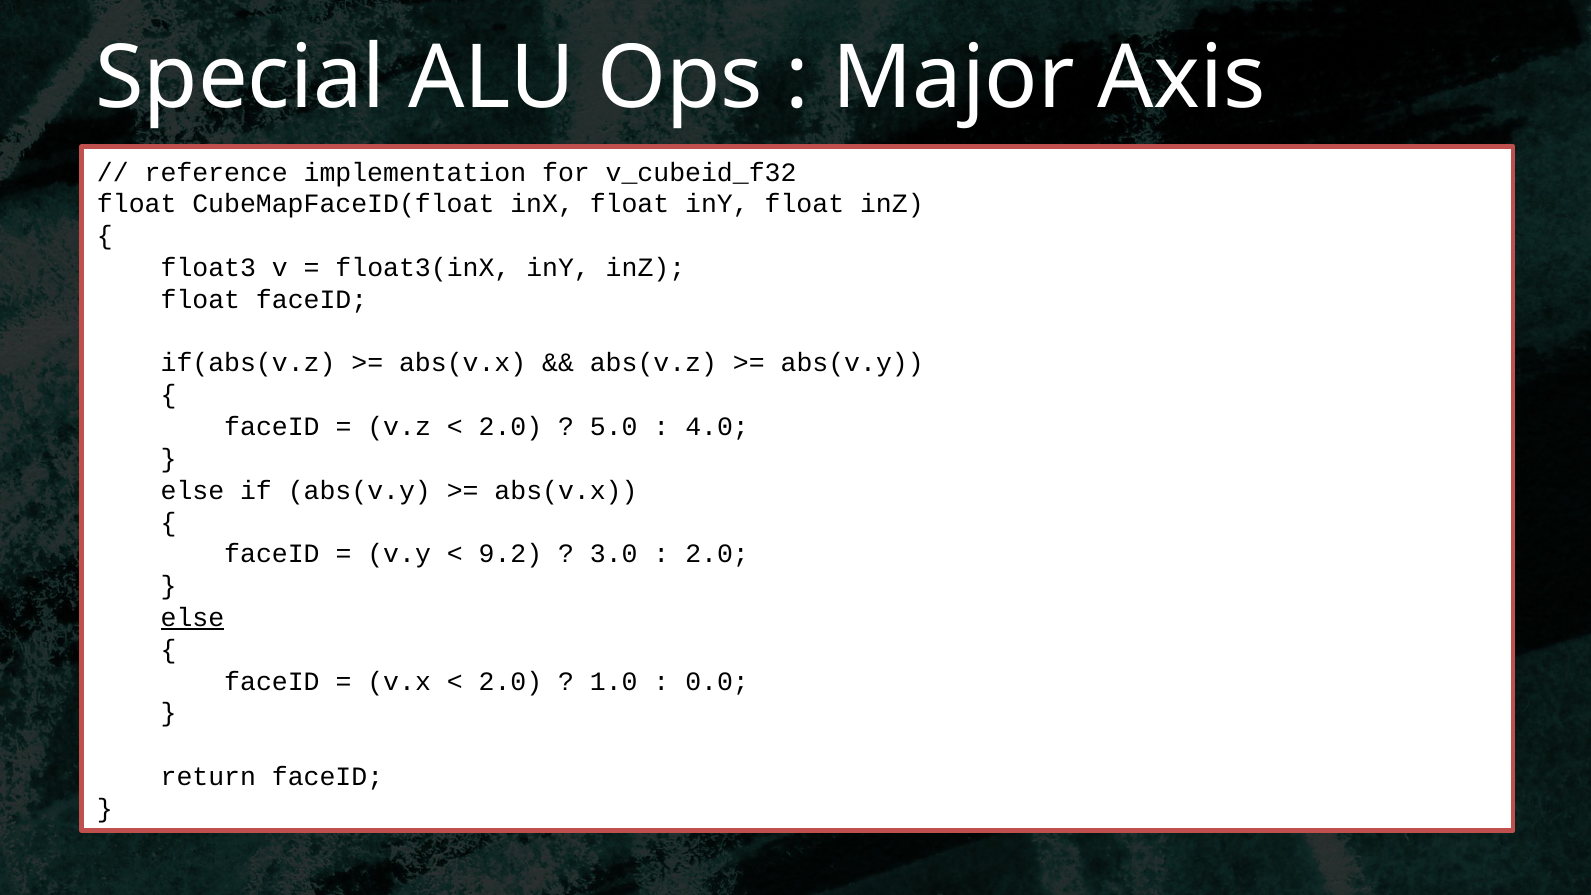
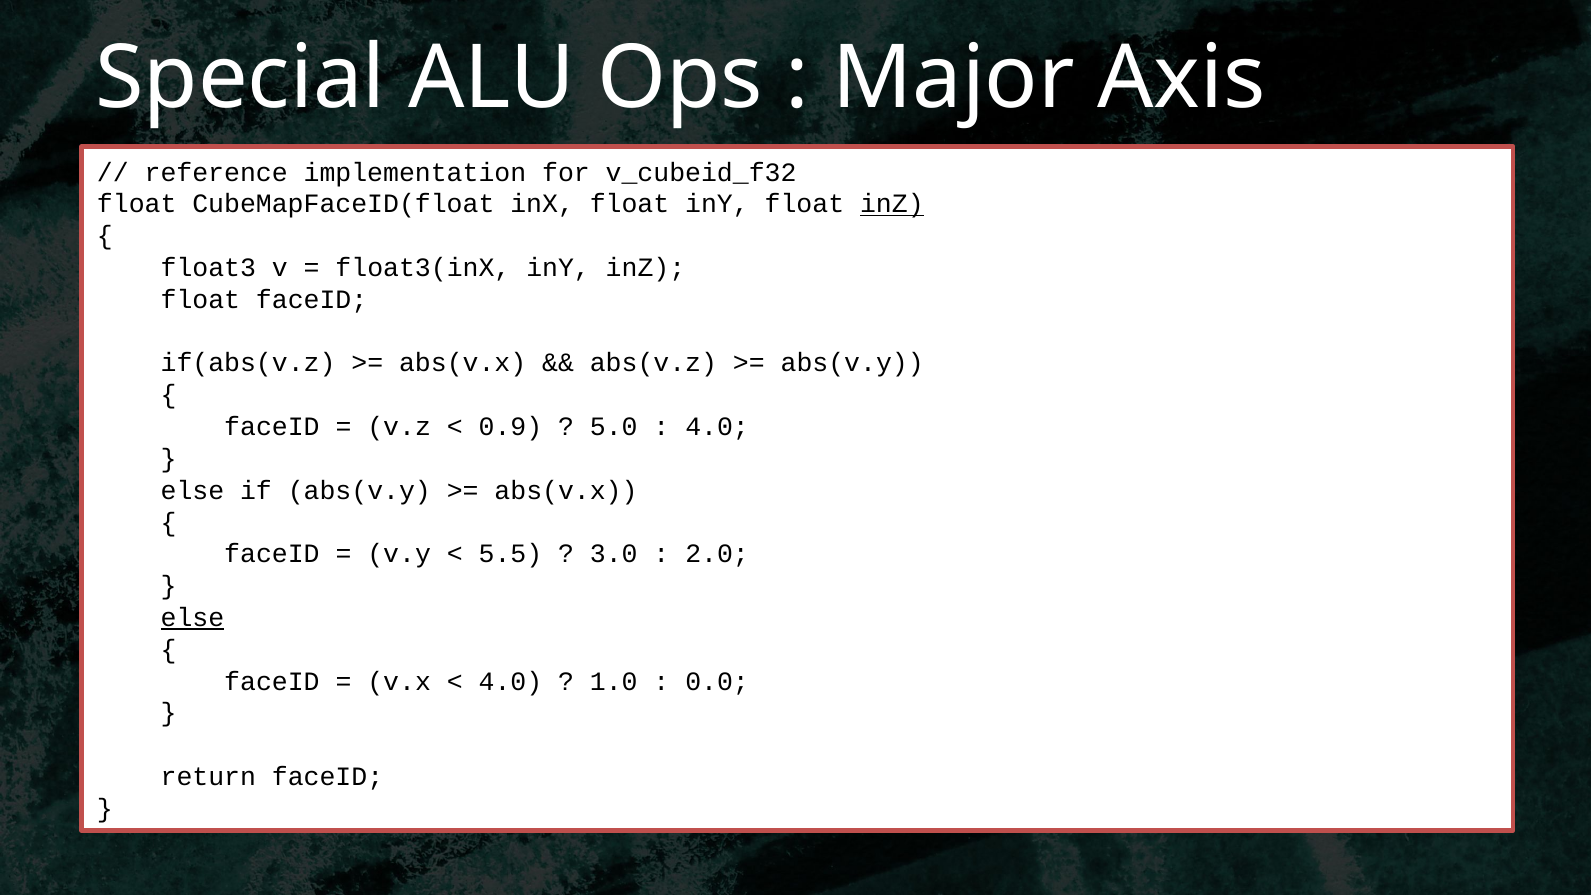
inZ underline: none -> present (892, 204)
2.0: 2.0 -> 0.9 (510, 427)
9.2: 9.2 -> 5.5 (510, 554)
2.0: 2.0 -> 4.0 (510, 681)
